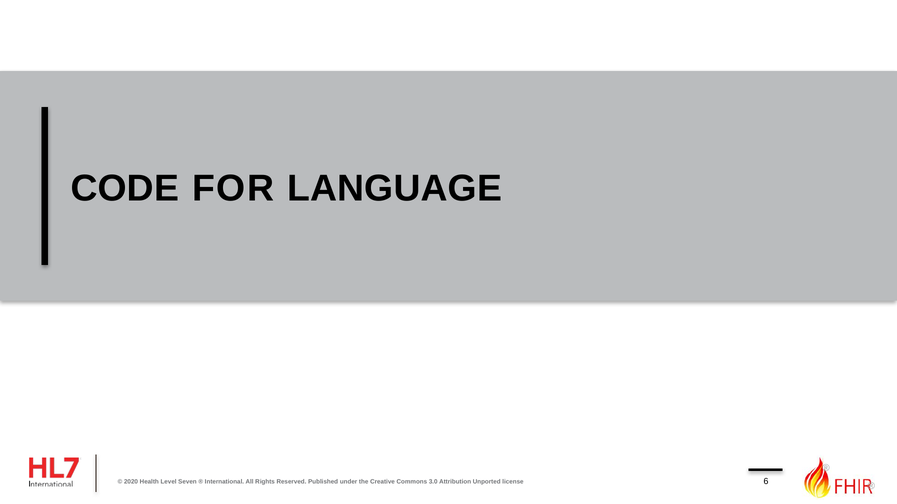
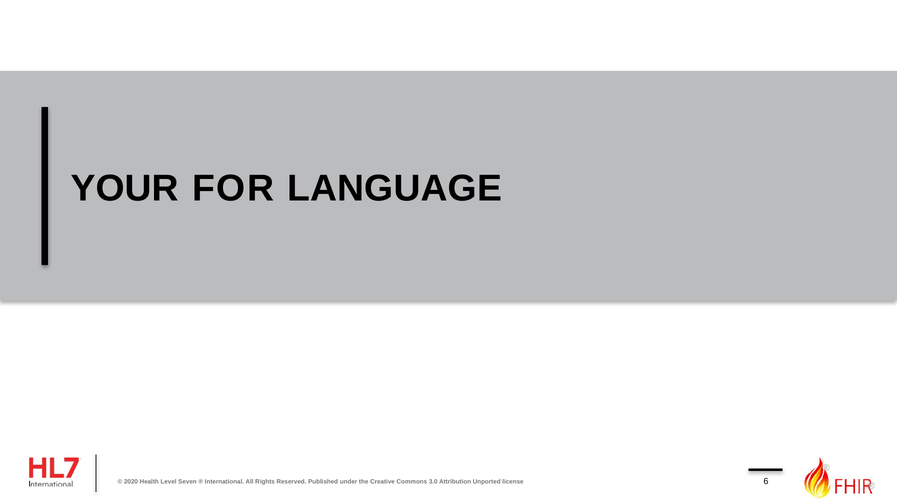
CODE: CODE -> YOUR (125, 189)
